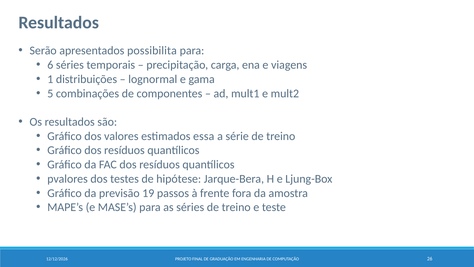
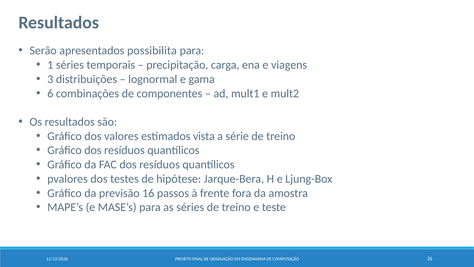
6: 6 -> 1 (50, 65)
1: 1 -> 3 (50, 79)
5: 5 -> 6 (50, 93)
essa: essa -> vista (204, 136)
19: 19 -> 16 (148, 193)
